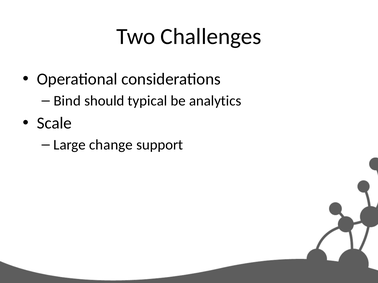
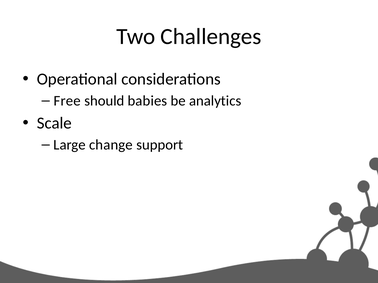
Bind: Bind -> Free (67, 101)
typical: typical -> babies (147, 101)
